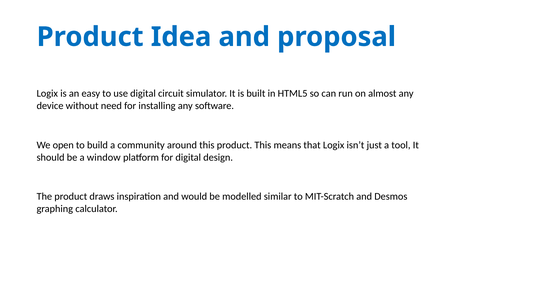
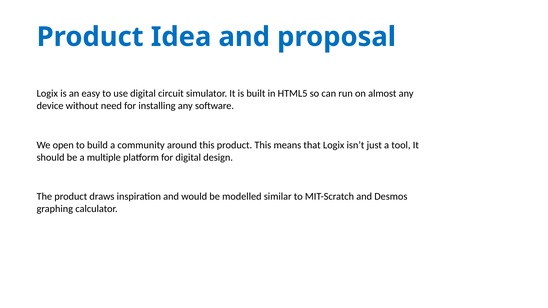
window: window -> multiple (104, 158)
